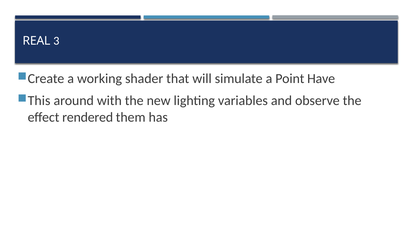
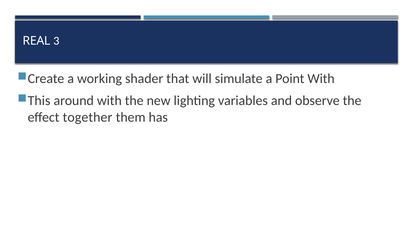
Point Have: Have -> With (321, 79)
rendered: rendered -> together (88, 117)
